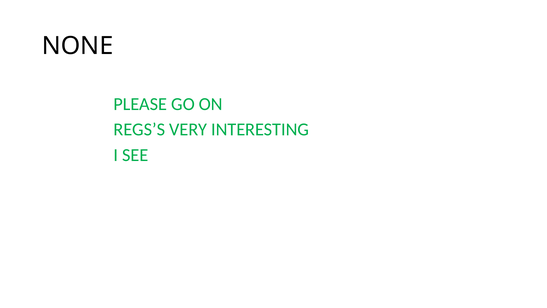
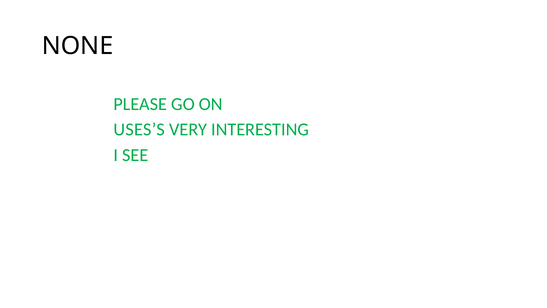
REGS’S: REGS’S -> USES’S (139, 130)
